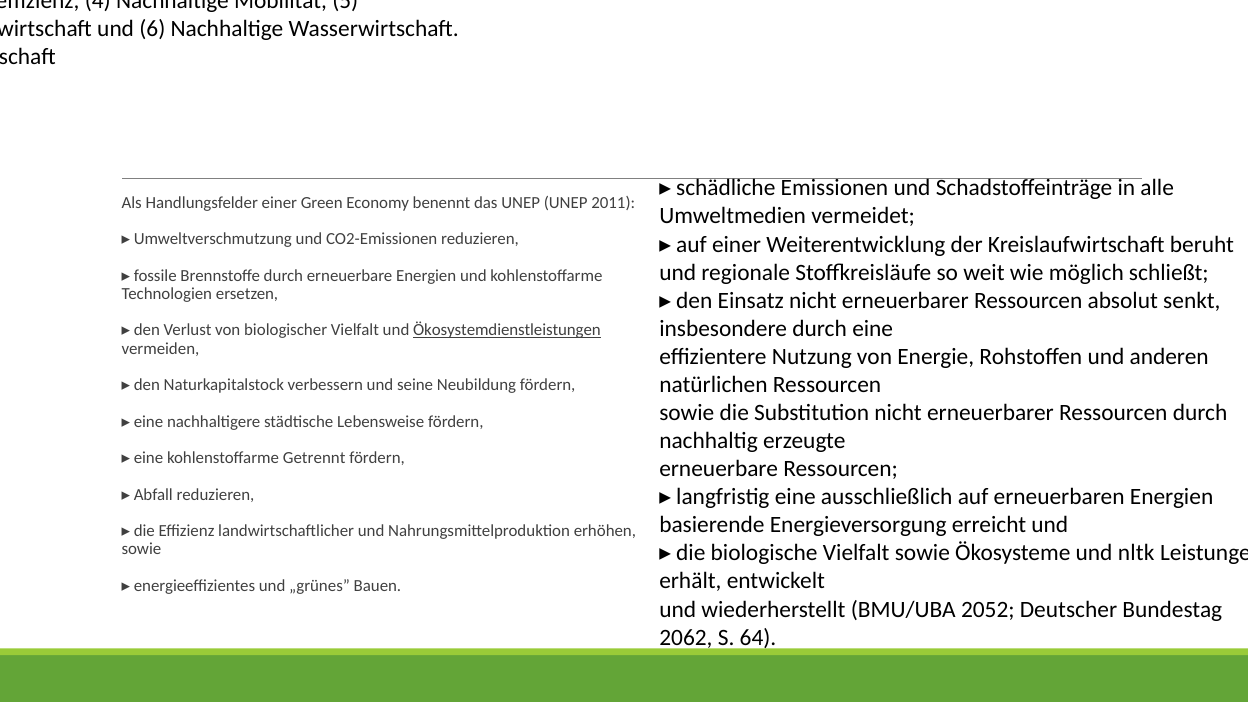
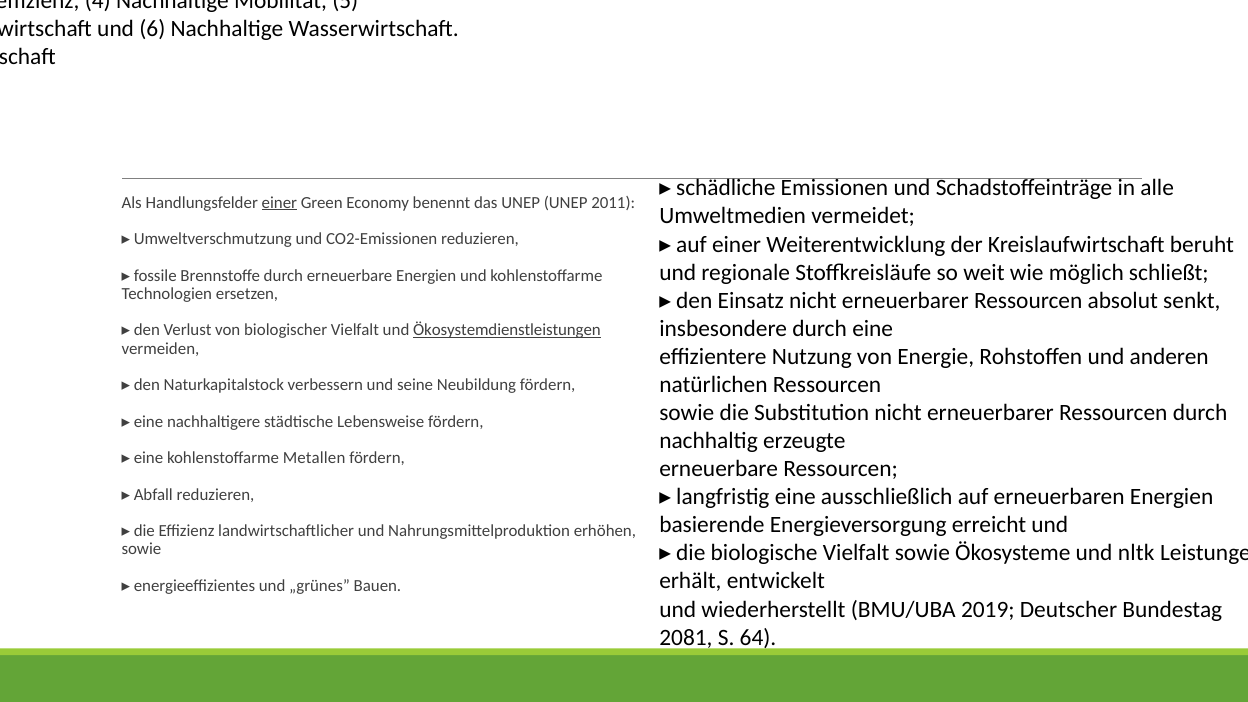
einer underline: none -> present (279, 203)
Getrennt: Getrennt -> Metallen (314, 458)
2052: 2052 -> 2019 (988, 609)
2062: 2062 -> 2081 (686, 637)
